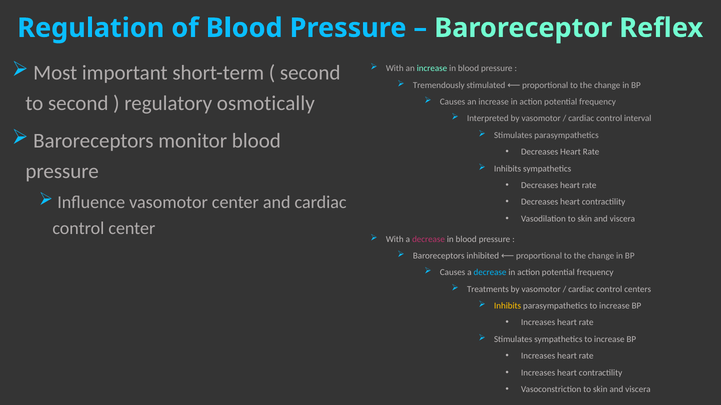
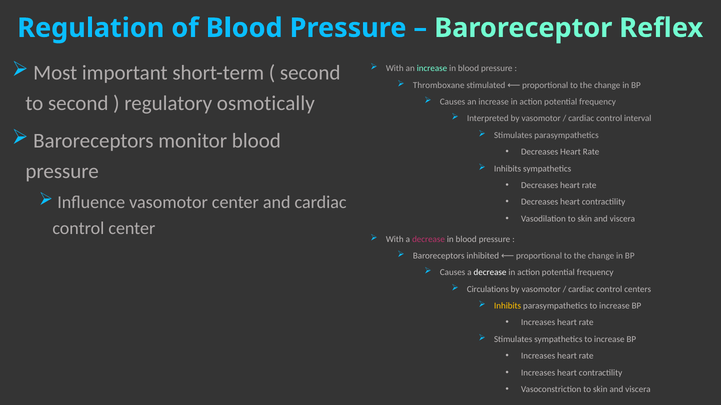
Tremendously: Tremendously -> Thromboxane (439, 85)
decrease colour: light blue -> white (490, 273)
Treatments: Treatments -> Circulations (488, 290)
